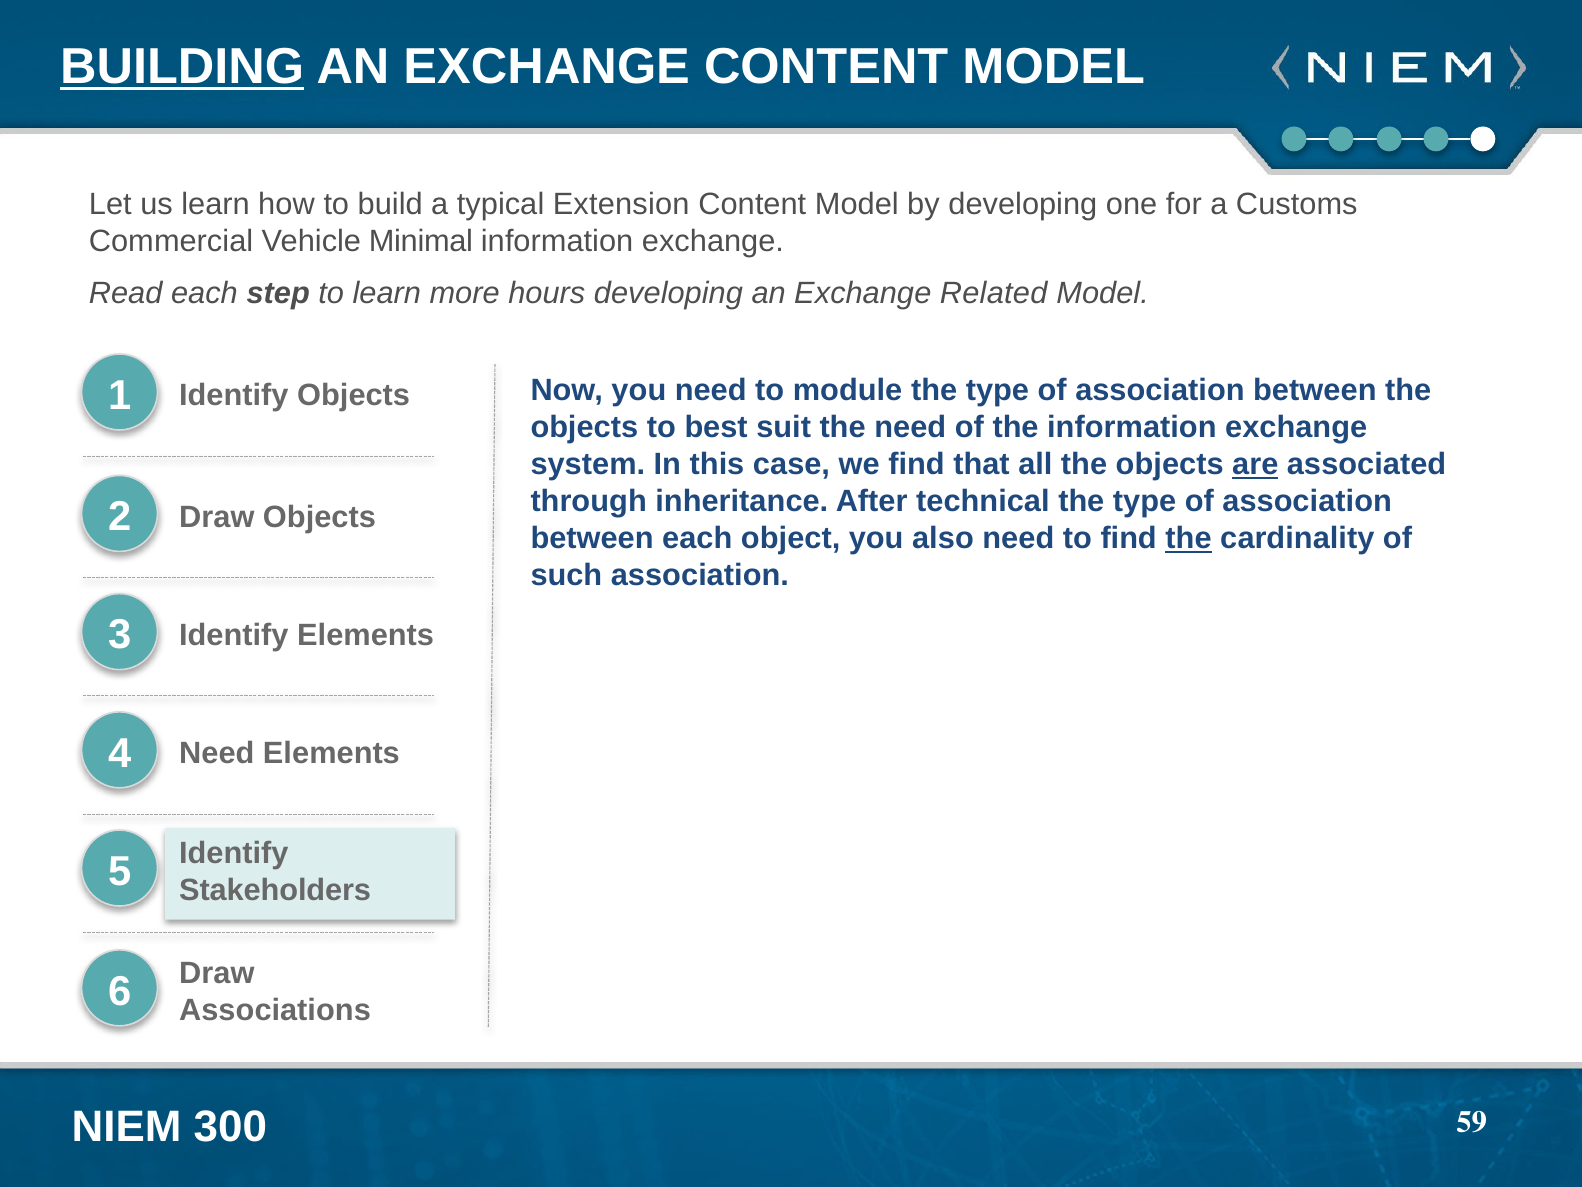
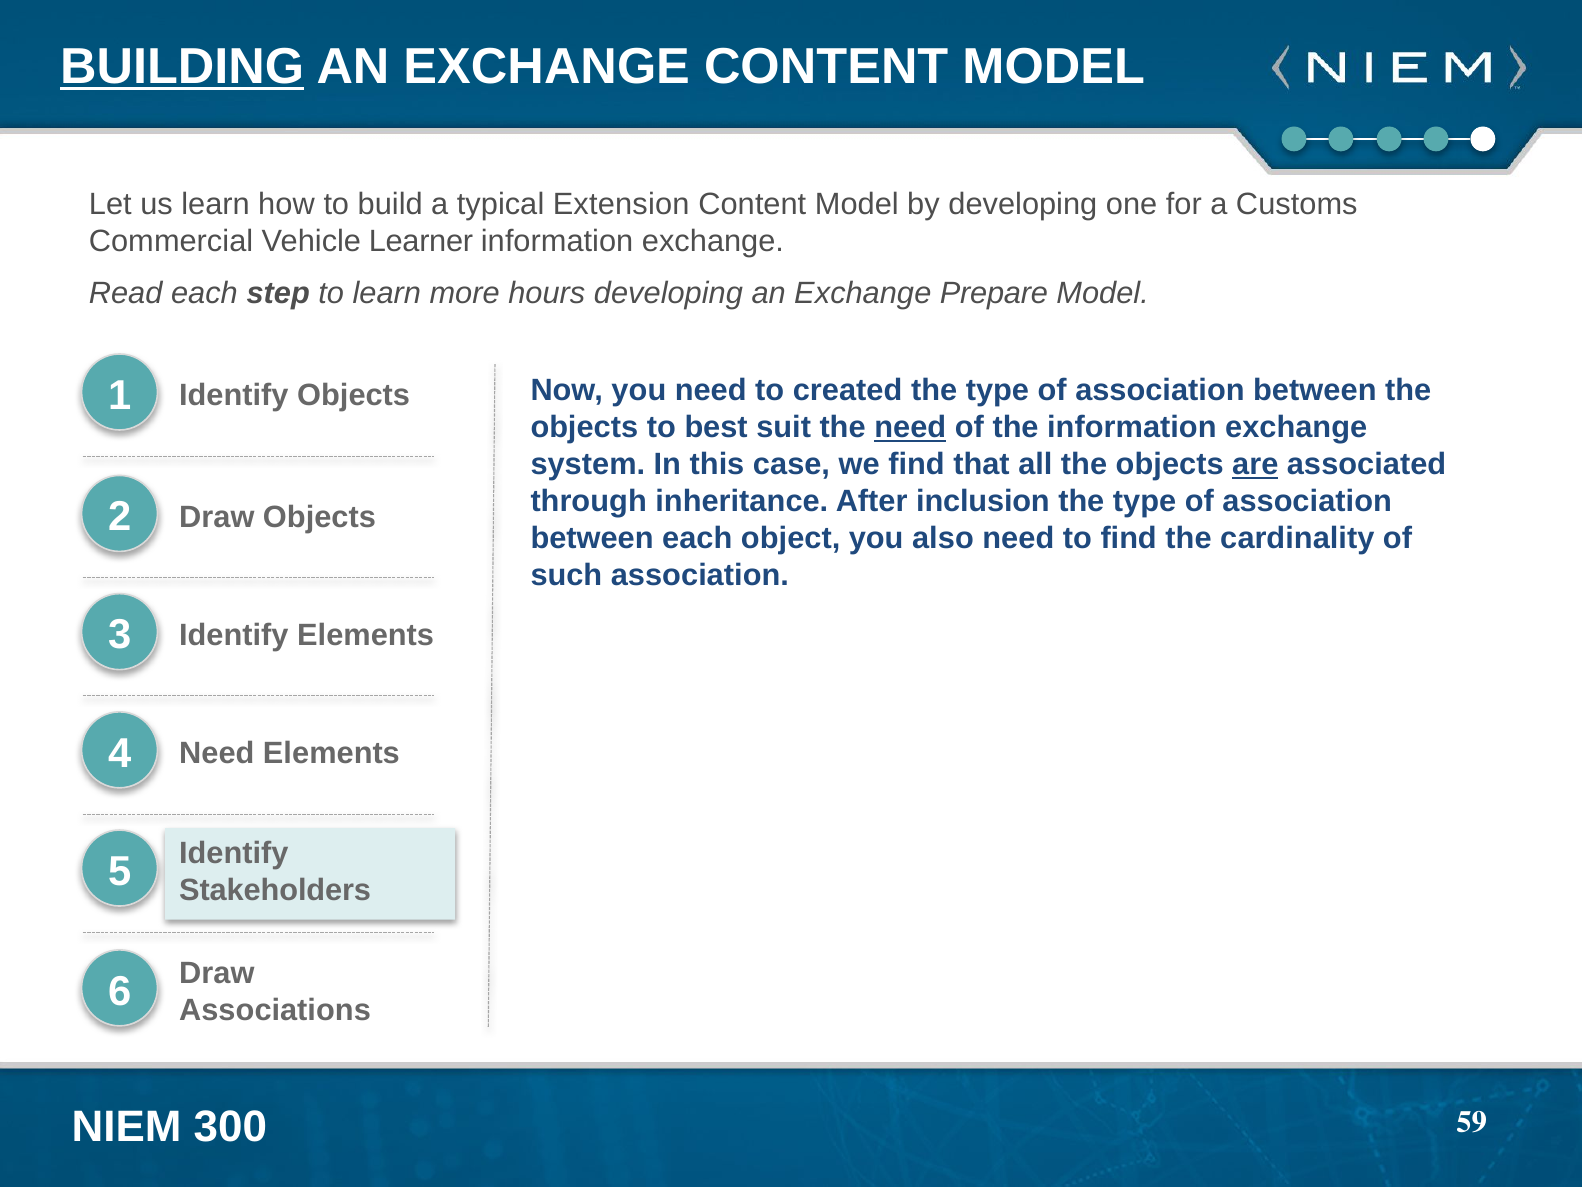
Minimal: Minimal -> Learner (421, 241)
Related: Related -> Prepare (994, 293)
module: module -> created (848, 390)
need underline: none -> present (910, 427)
technical: technical -> inclusion (983, 501)
the underline: present -> none (1189, 538)
